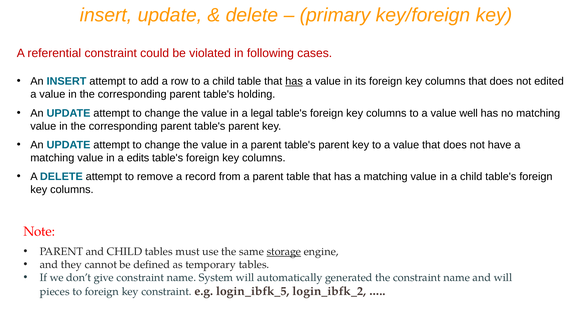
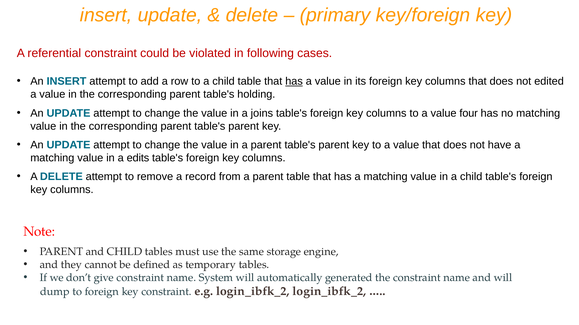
legal: legal -> joins (262, 113)
well: well -> four (469, 113)
storage underline: present -> none (284, 252)
pieces: pieces -> dump (55, 292)
e.g login_ibfk_5: login_ibfk_5 -> login_ibfk_2 (253, 292)
